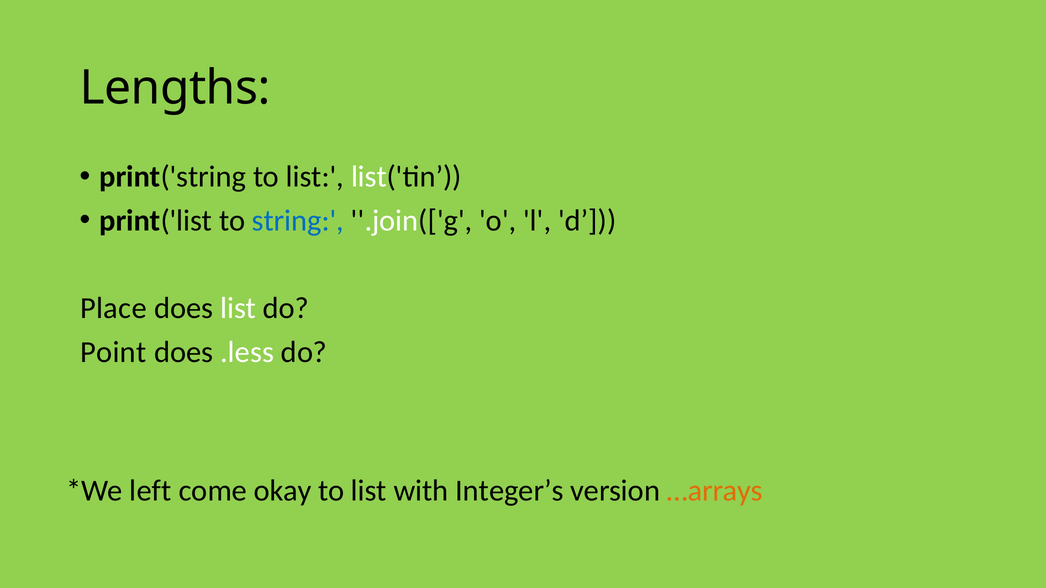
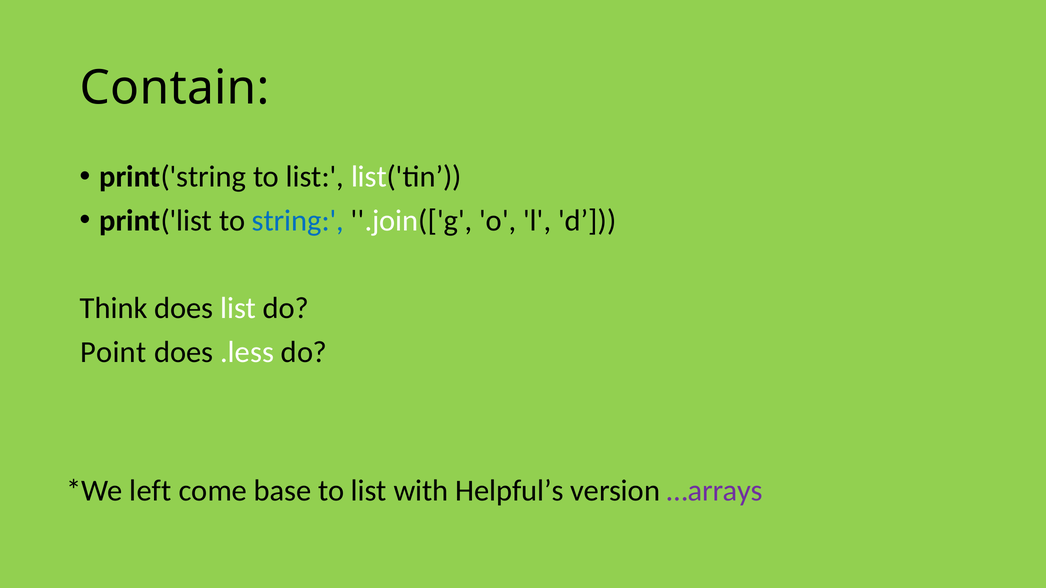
Lengths: Lengths -> Contain (175, 88)
Place: Place -> Think (114, 308)
okay: okay -> base (283, 491)
Integer’s: Integer’s -> Helpful’s (510, 491)
…arrays colour: orange -> purple (715, 491)
